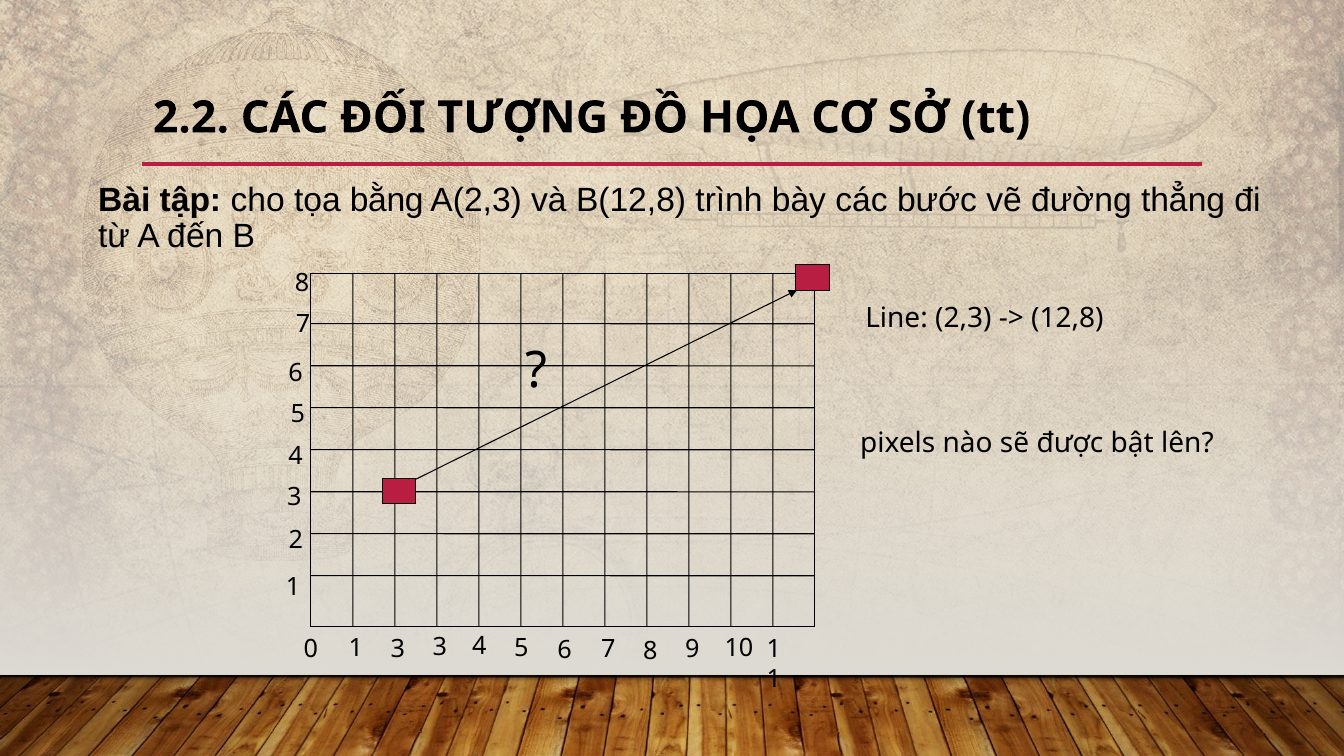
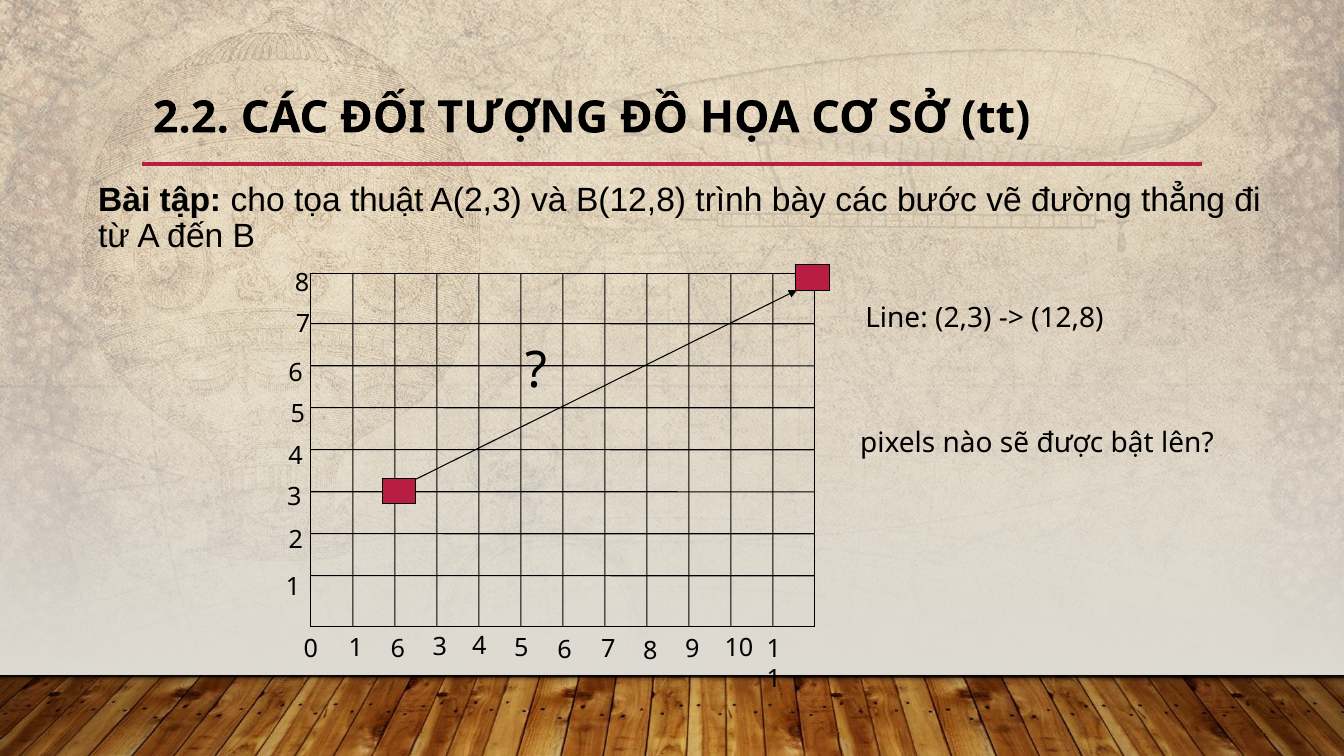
bằng: bằng -> thuật (387, 200)
1 3: 3 -> 6 (398, 649)
